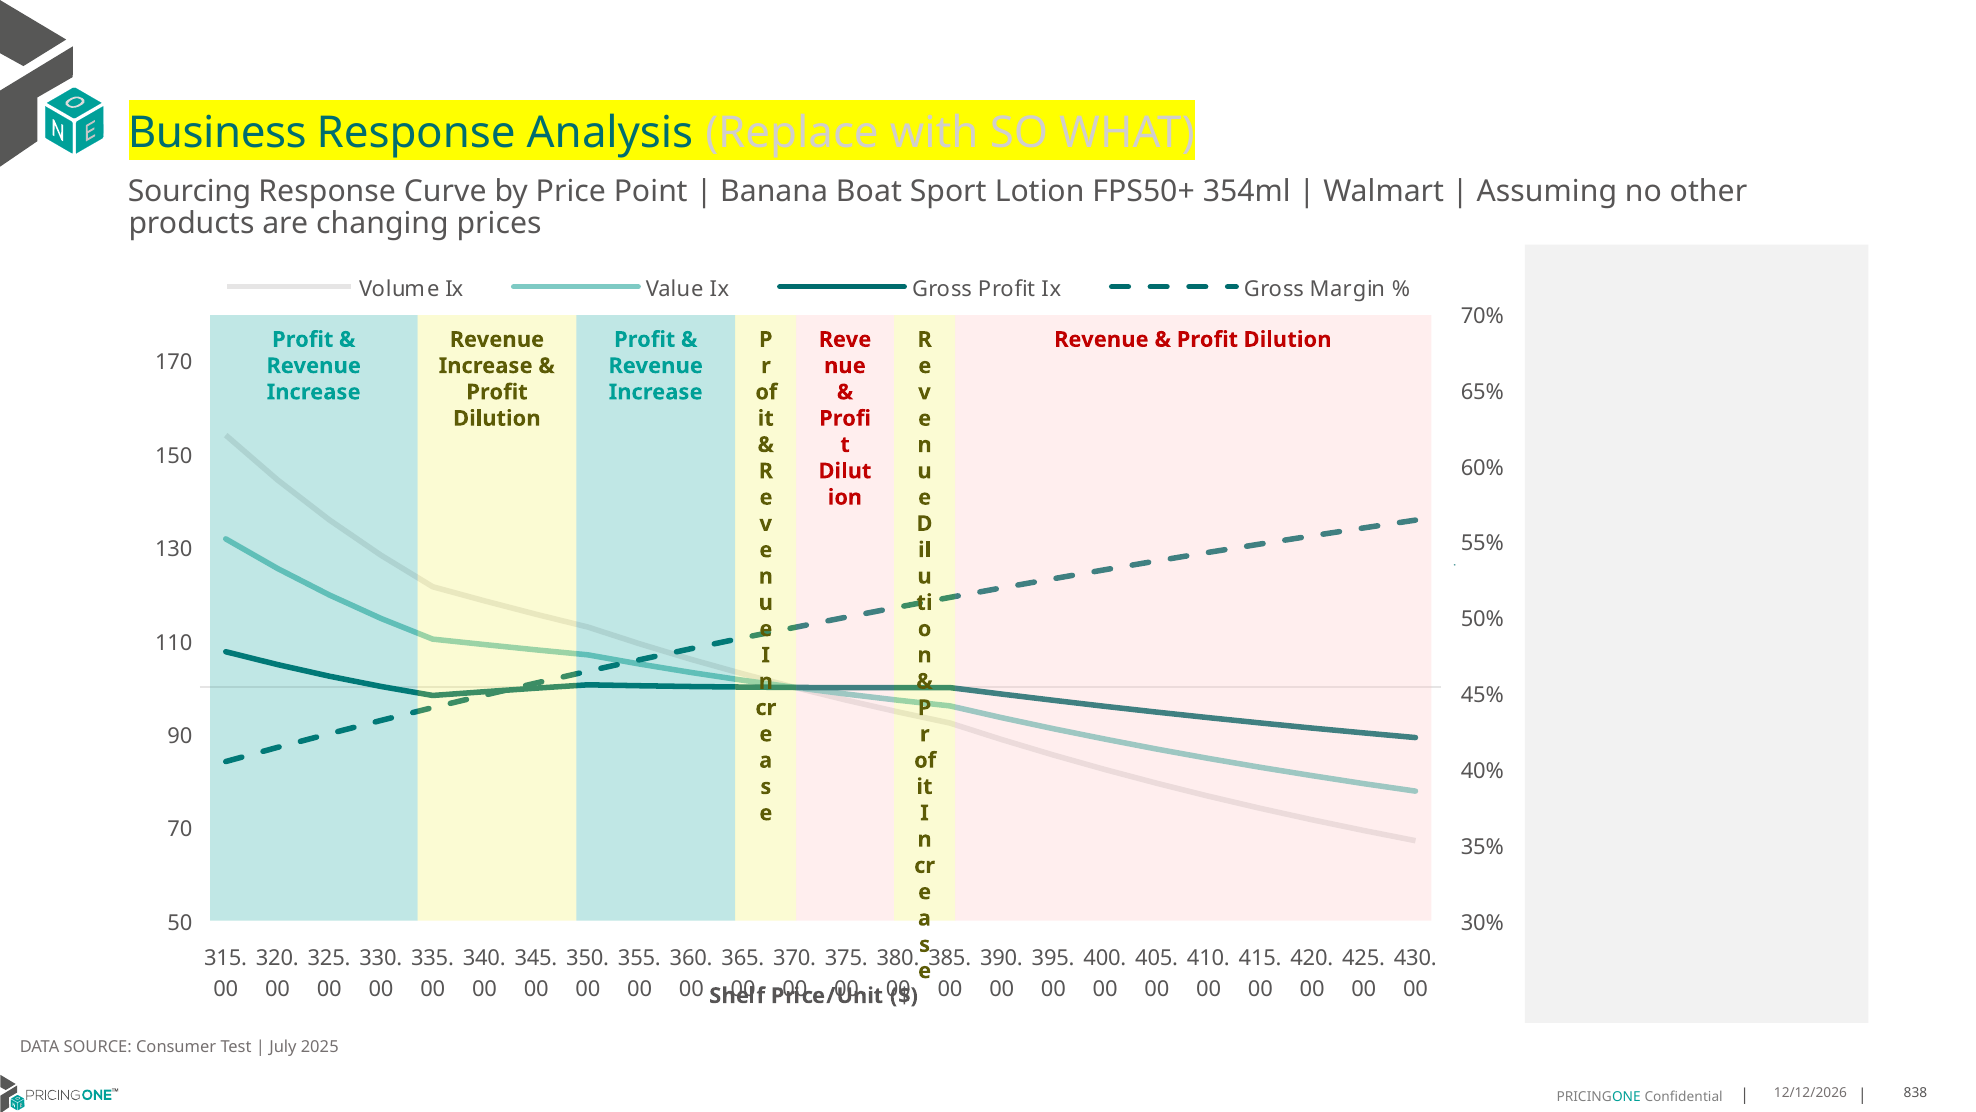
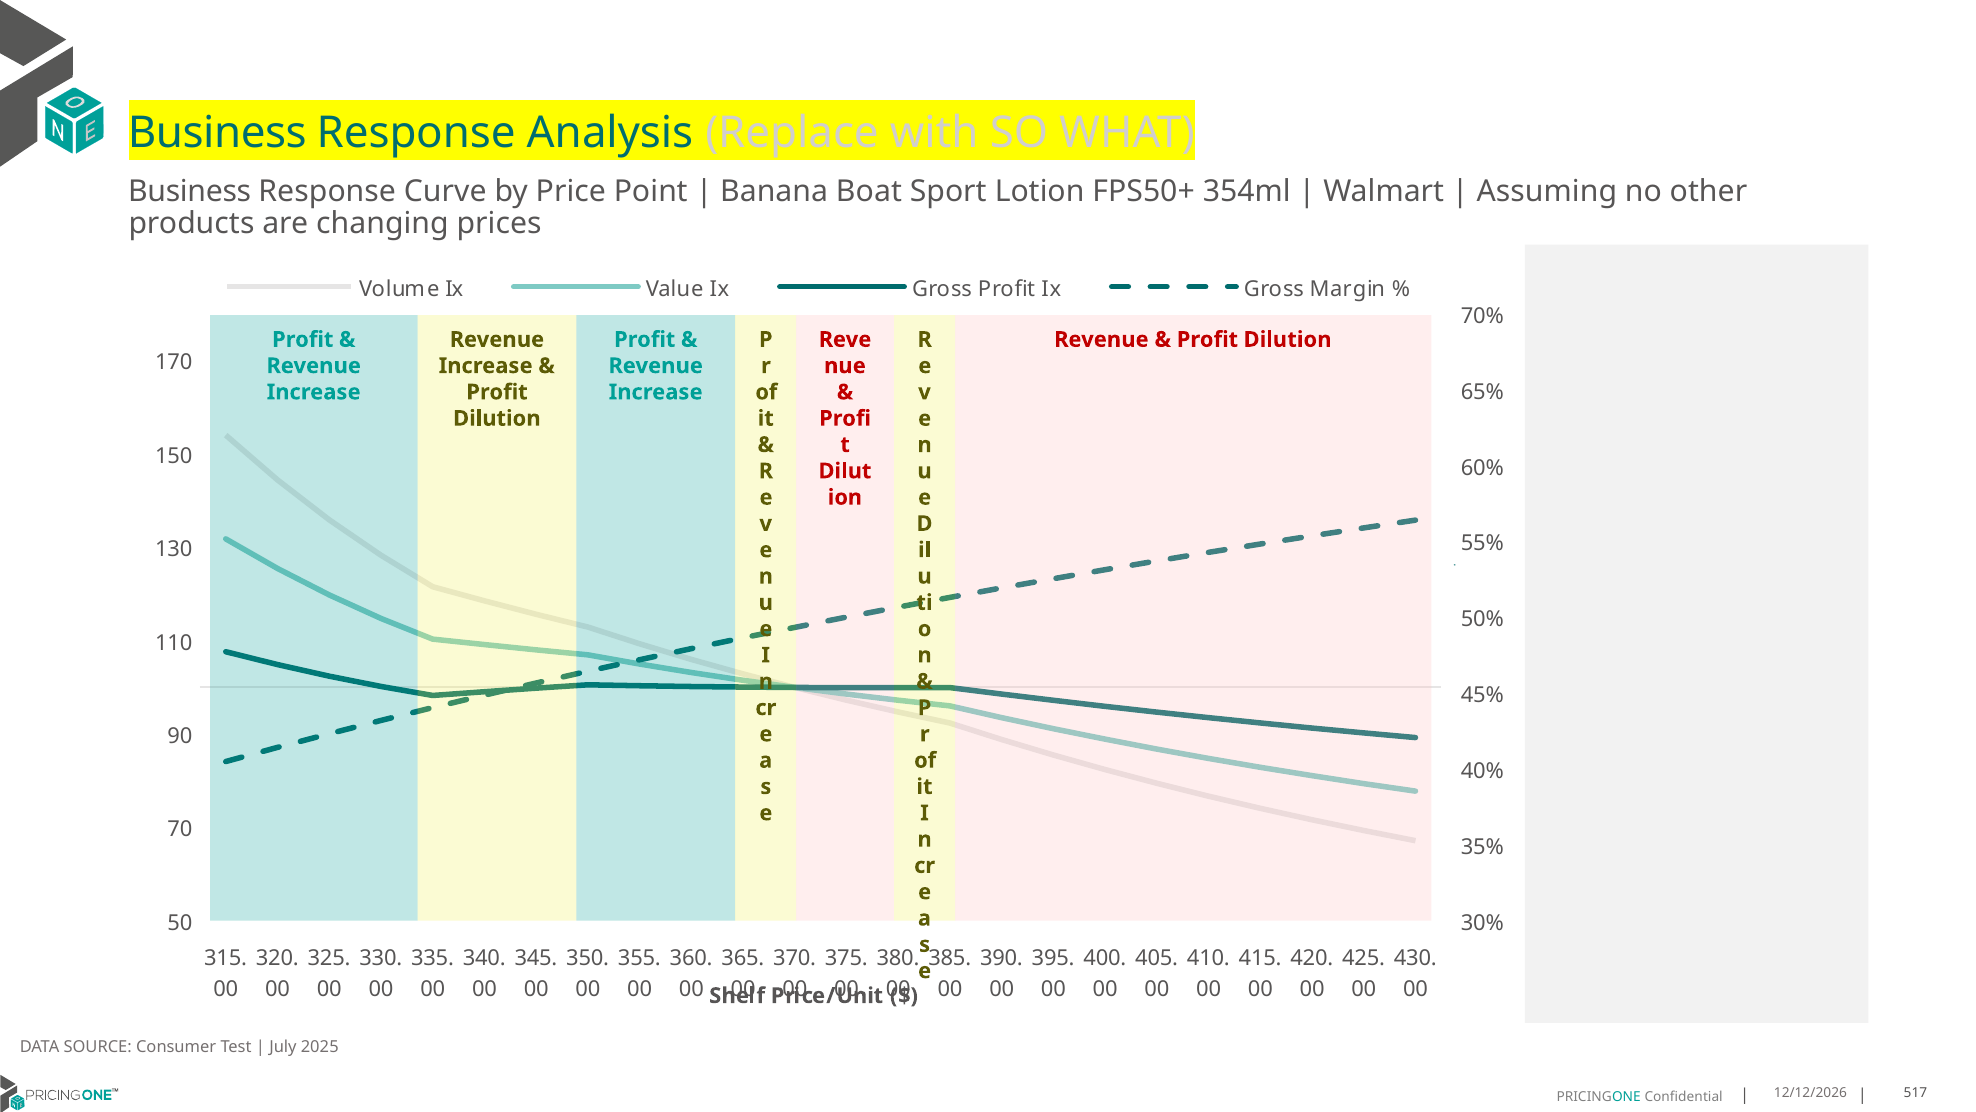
Sourcing: Sourcing -> Business (190, 191)
838: 838 -> 517 (1915, 1093)
